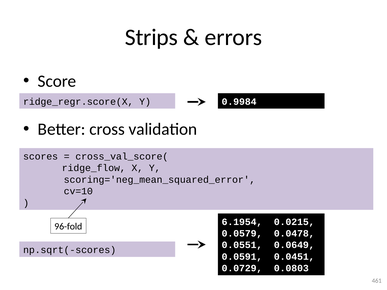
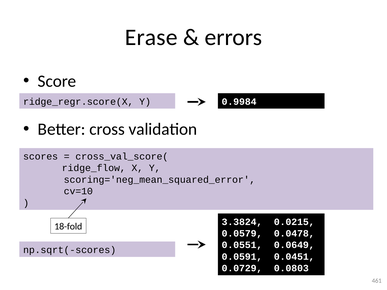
Strips: Strips -> Erase (151, 37)
6.1954: 6.1954 -> 3.3824 (242, 222)
96-fold: 96-fold -> 18-fold (68, 227)
